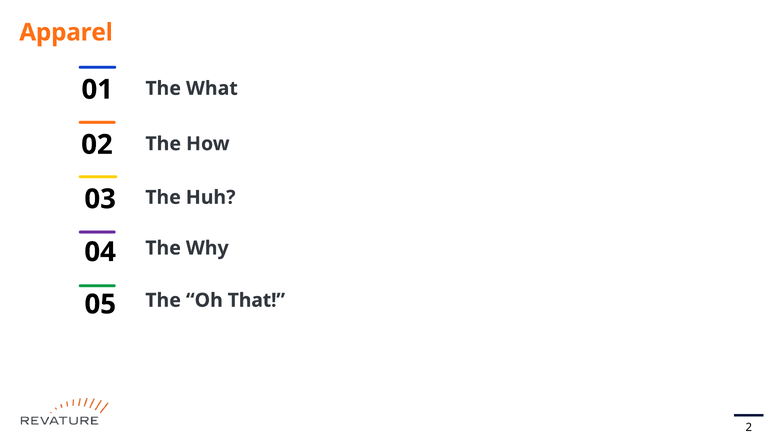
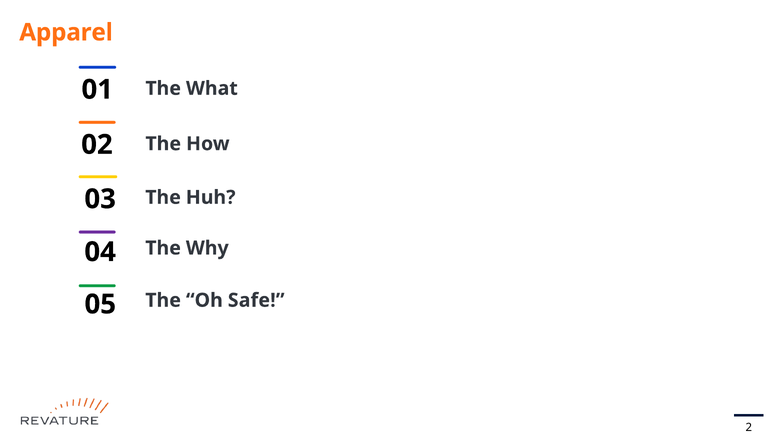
That: That -> Safe (256, 301)
